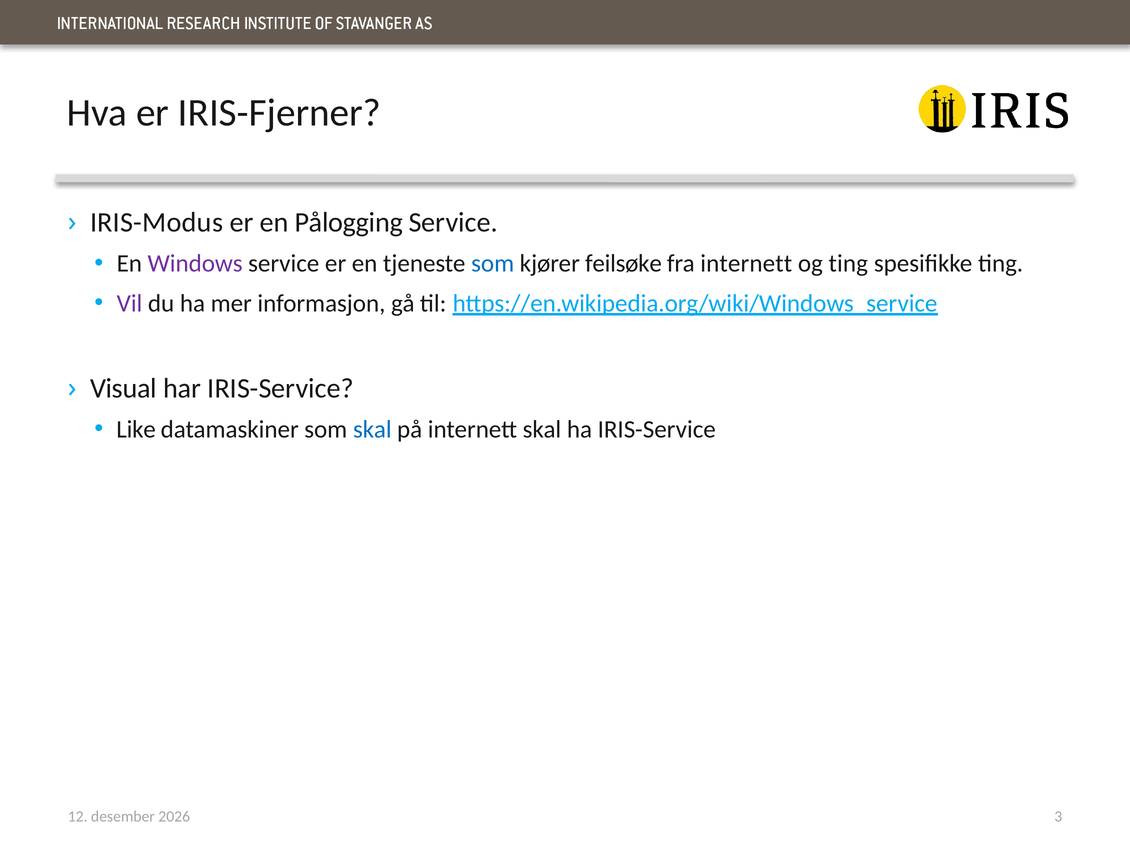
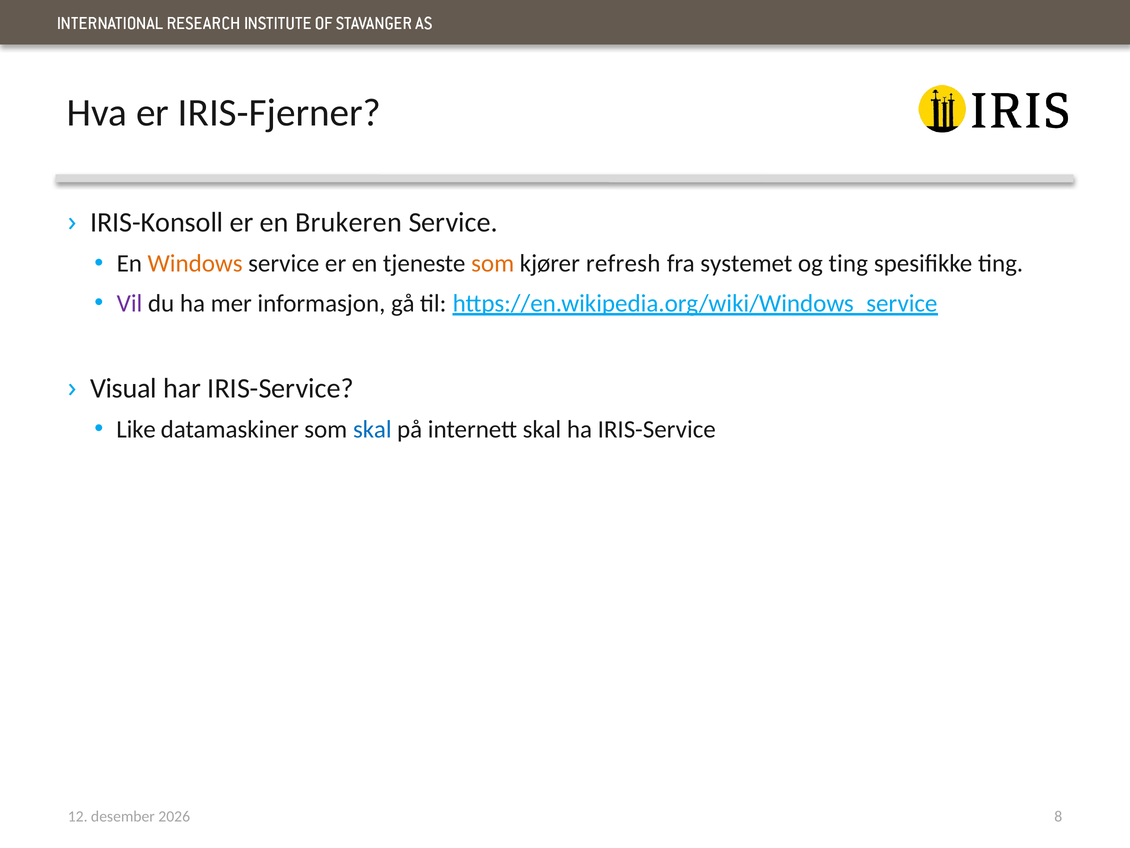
IRIS-Modus: IRIS-Modus -> IRIS-Konsoll (157, 222)
Pålogging: Pålogging -> Brukeren (348, 222)
Windows colour: purple -> orange (195, 264)
som colour: blue -> orange (493, 264)
feilsøke: feilsøke -> refresh (623, 264)
fra internett: internett -> systemet (746, 264)
3: 3 -> 8 (1058, 816)
